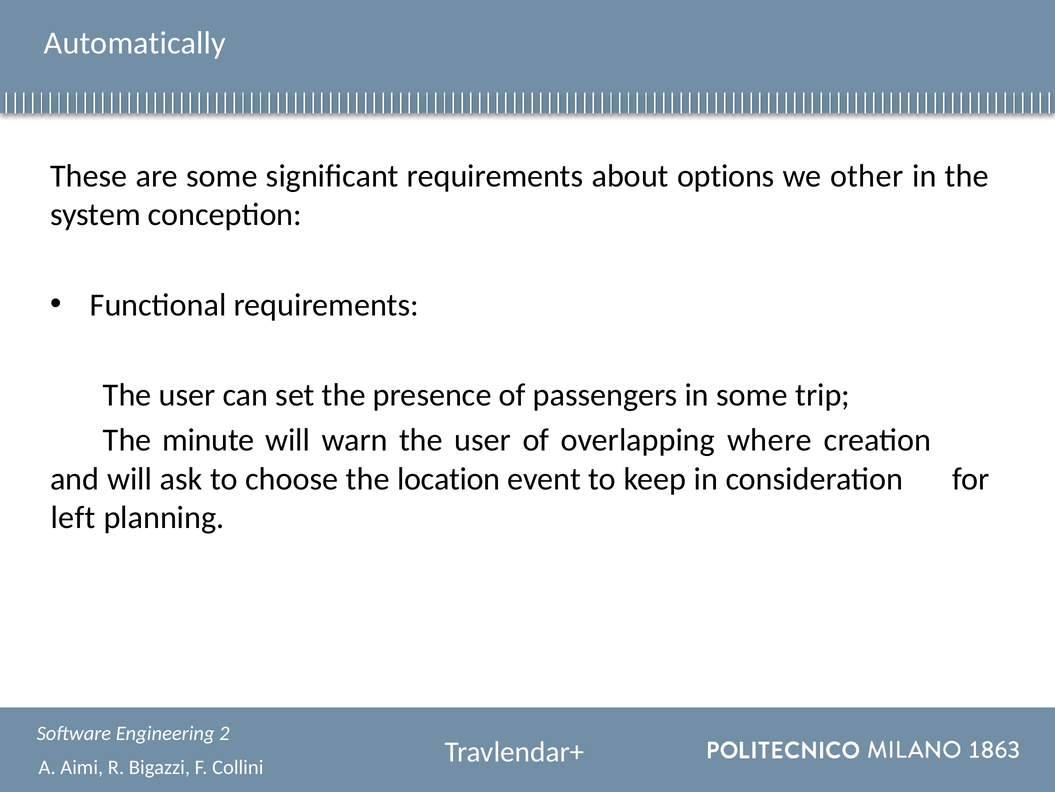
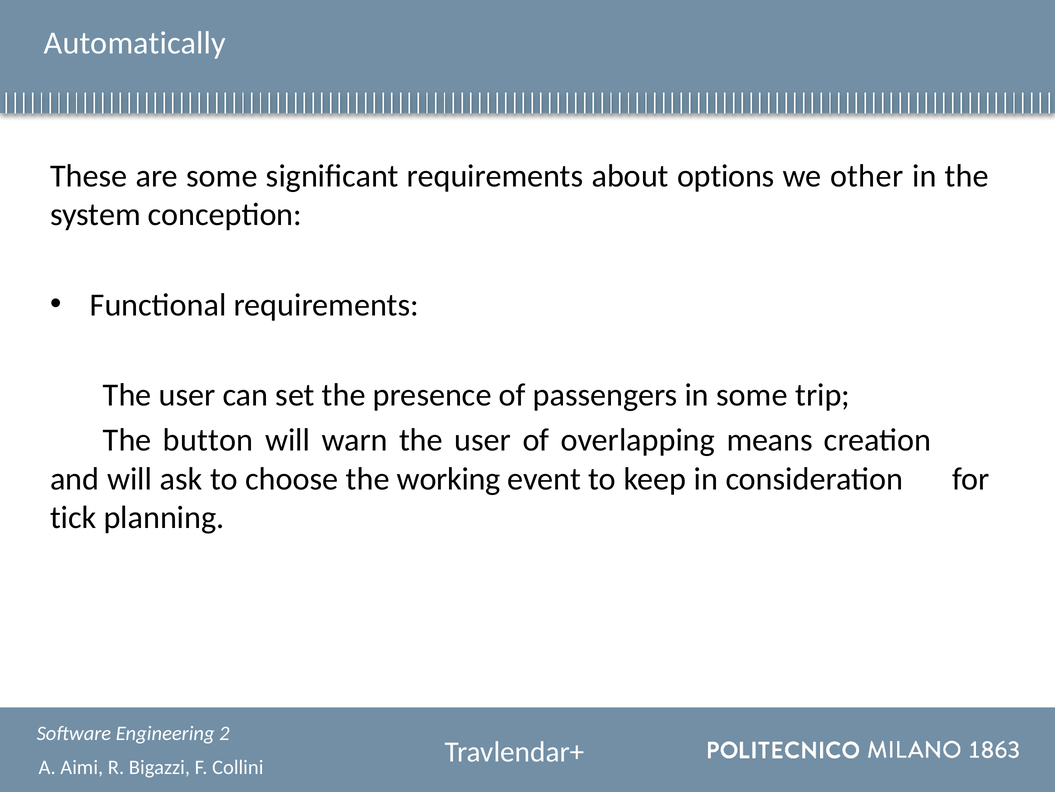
minute: minute -> button (208, 440)
where: where -> means (770, 440)
location: location -> working (449, 479)
left: left -> tick (73, 517)
